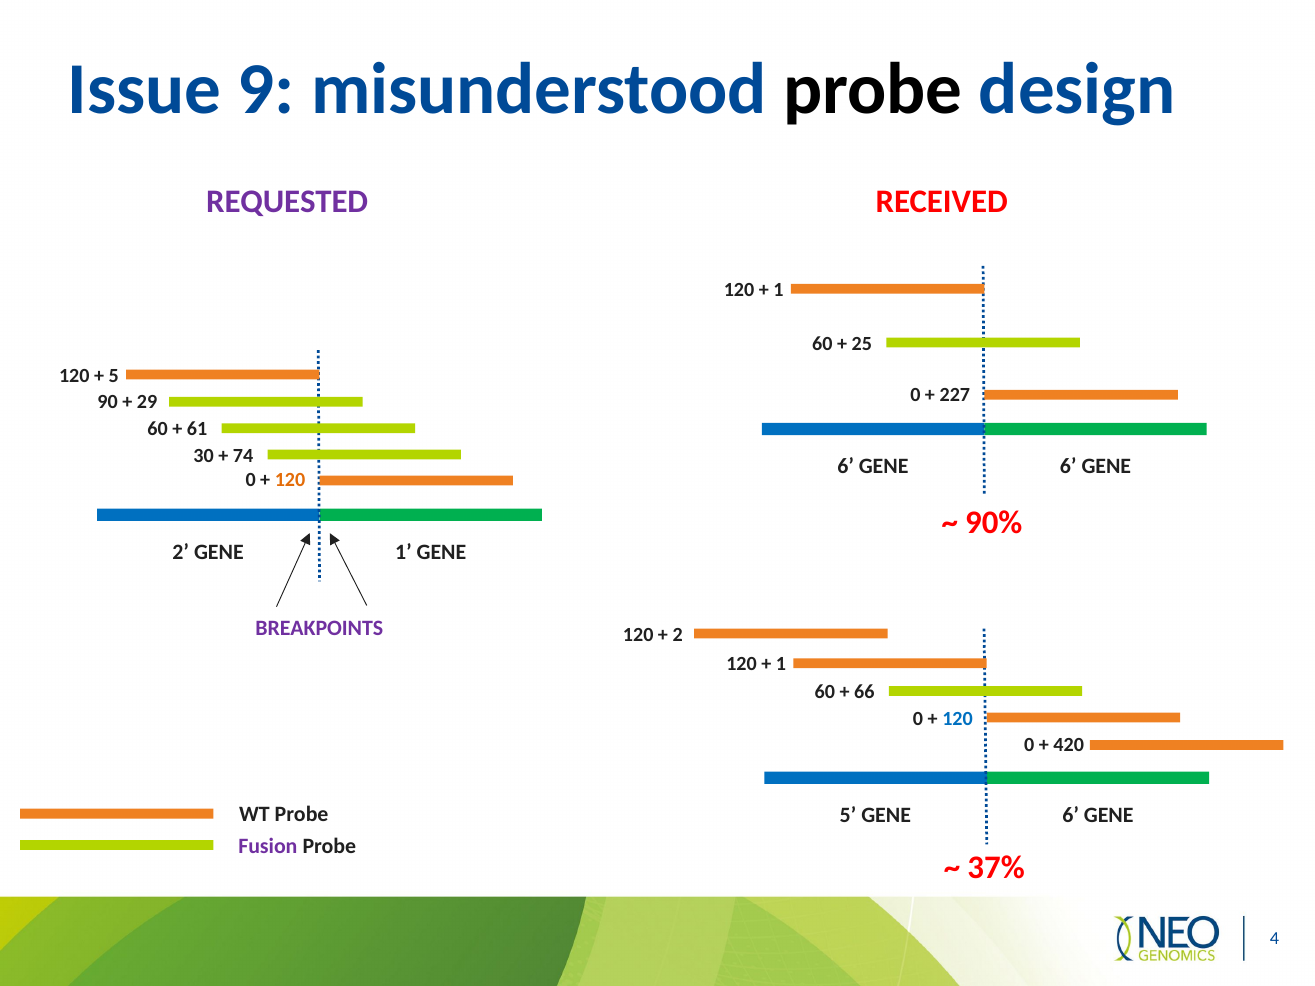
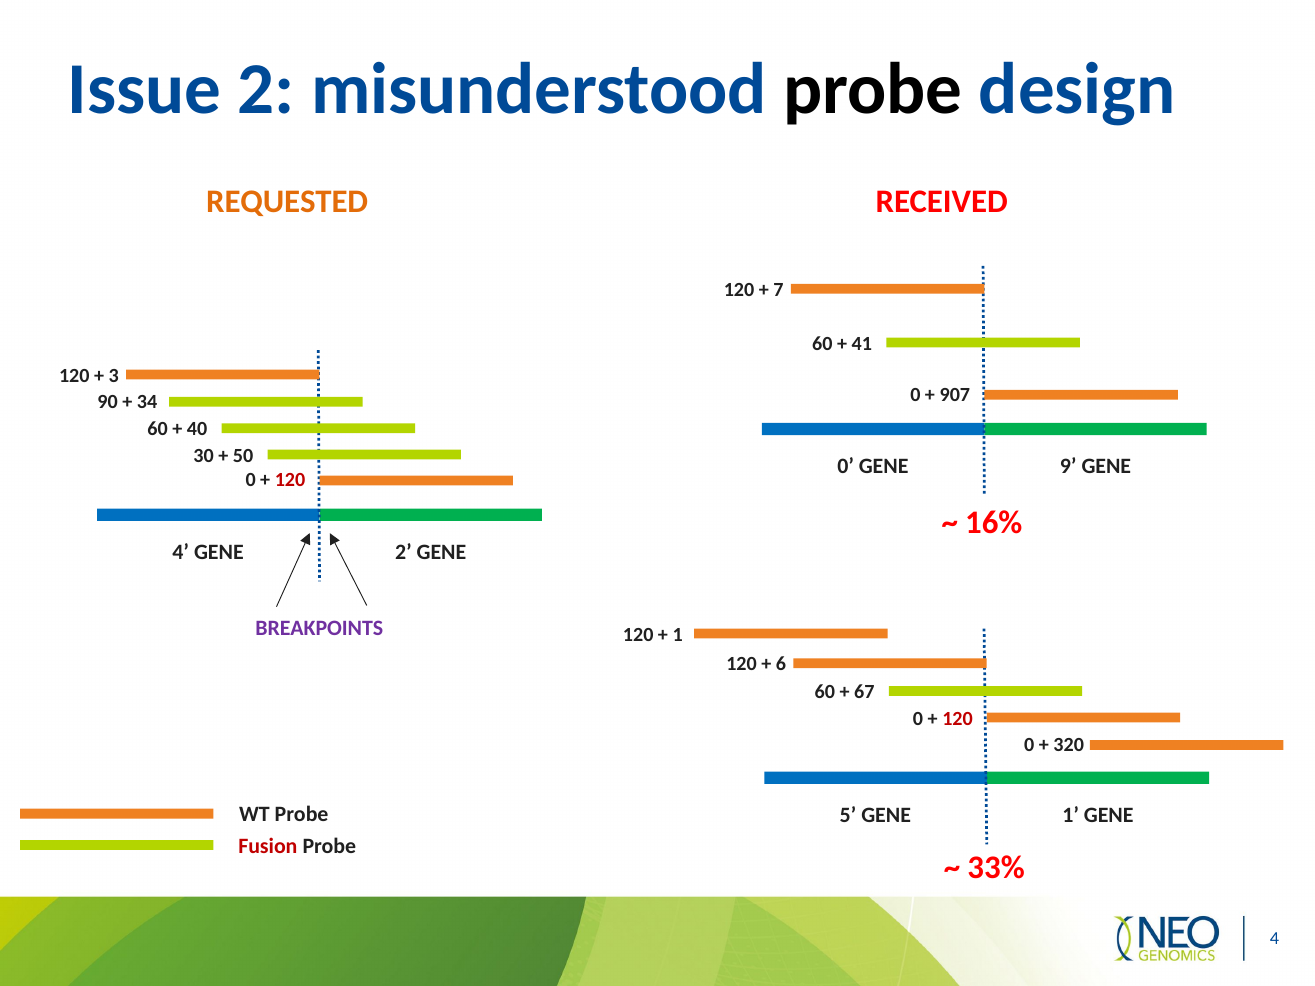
Issue 9: 9 -> 2 (266, 90)
REQUESTED colour: purple -> orange (287, 202)
1: 1 -> 7 (779, 290)
25: 25 -> 41 (862, 344)
5: 5 -> 3 (114, 376)
227: 227 -> 907 (955, 395)
29: 29 -> 34 (147, 402)
61: 61 -> 40 (197, 429)
74: 74 -> 50 (243, 456)
6: 6 -> 0 (846, 466)
6: 6 -> 9 (1068, 466)
120 colour: orange -> red (290, 480)
90%: 90% -> 16% (994, 523)
2: 2 -> 4 (181, 552)
GENE 1: 1 -> 2 (403, 552)
2: 2 -> 1 (678, 635)
1: 1 -> 6 (781, 665)
66: 66 -> 67 (864, 692)
120 colour: blue -> red (958, 719)
420: 420 -> 320 (1069, 745)
5 GENE 6: 6 -> 1 (1071, 815)
Fusion colour: purple -> red (268, 847)
37%: 37% -> 33% (996, 868)
